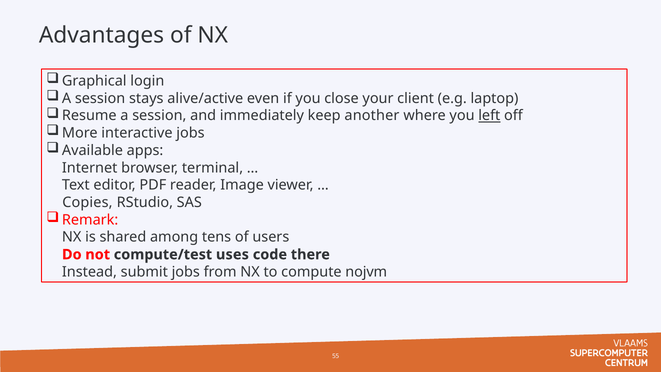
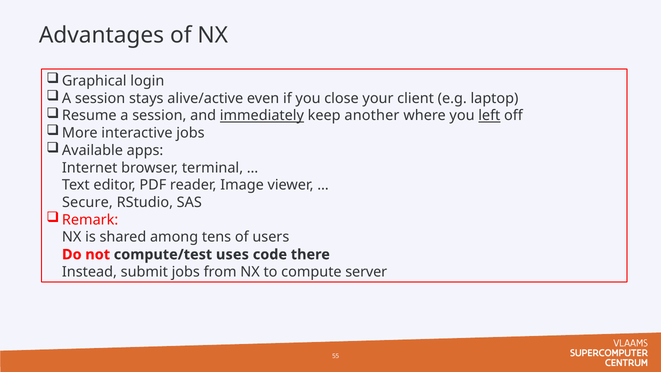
immediately underline: none -> present (262, 116)
Copies: Copies -> Secure (87, 202)
nojvm: nojvm -> server (366, 272)
